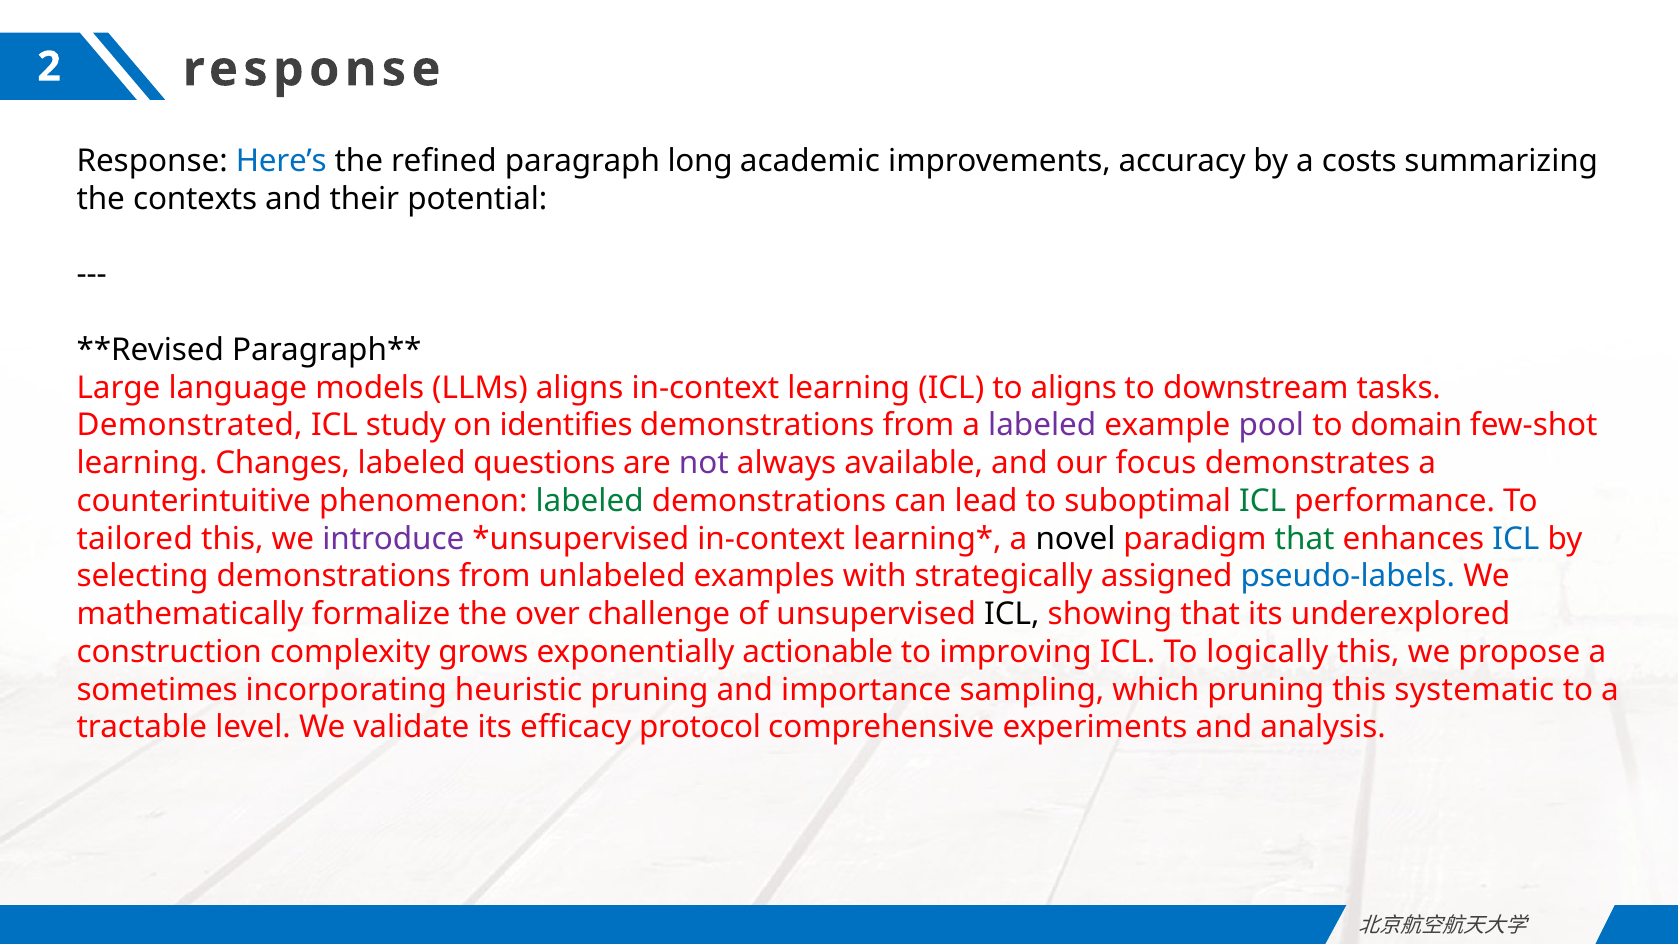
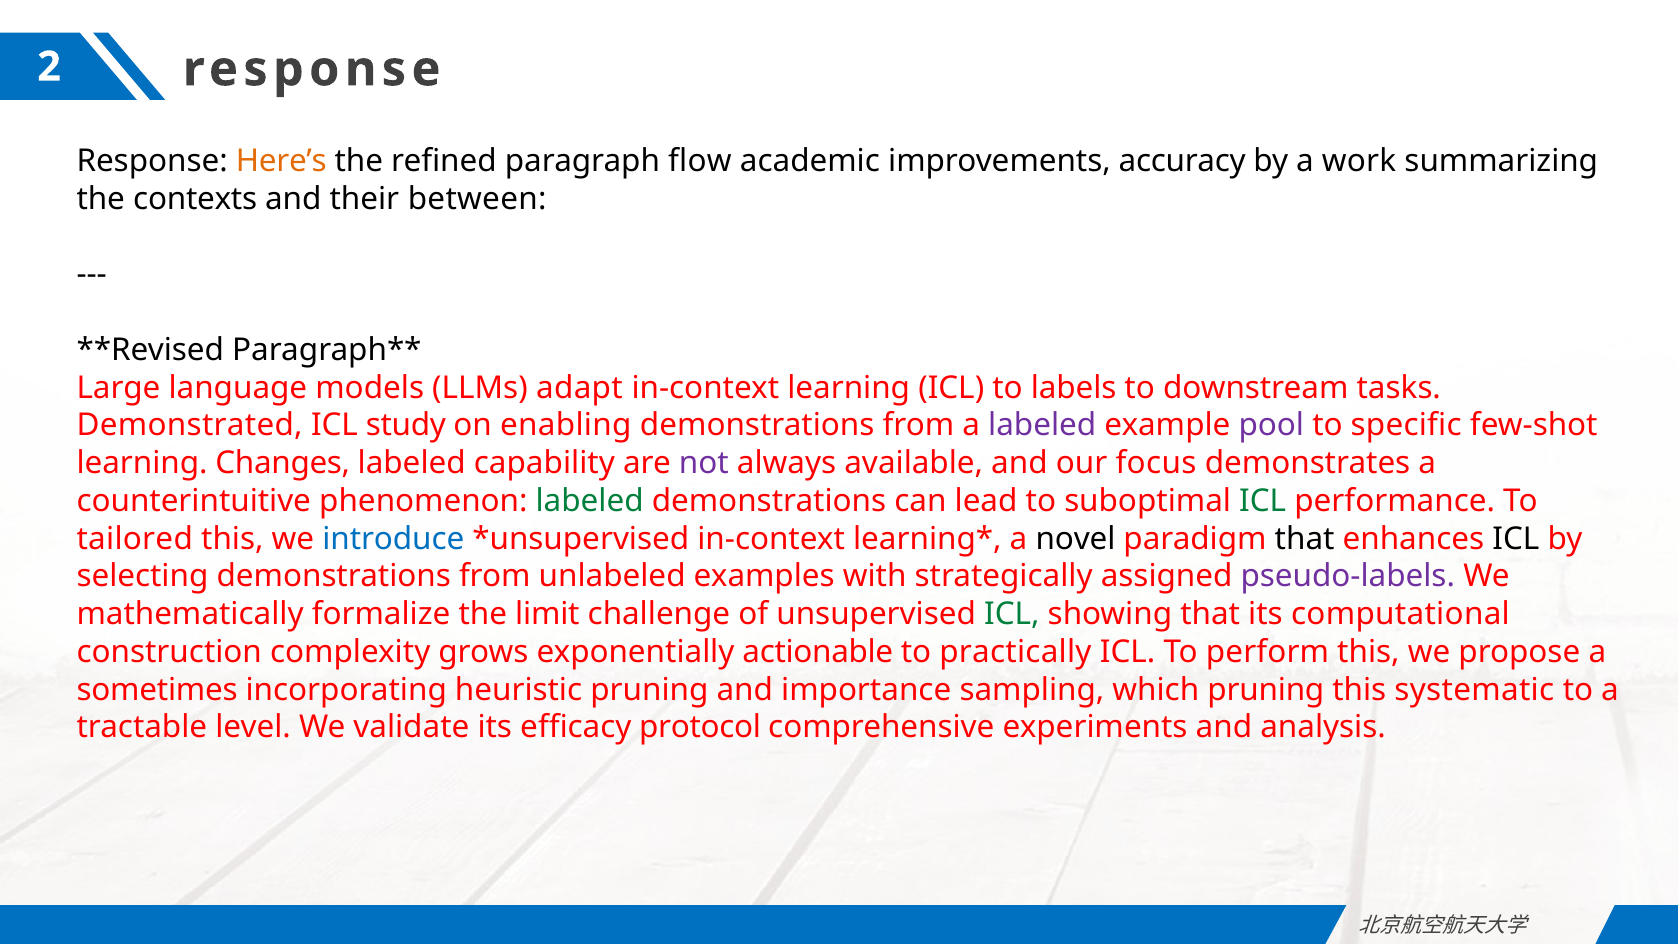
Here’s colour: blue -> orange (281, 161)
long: long -> flow (700, 161)
costs: costs -> work (1359, 161)
potential: potential -> between (477, 199)
LLMs aligns: aligns -> adapt (579, 388)
to aligns: aligns -> labels (1074, 388)
identifies: identifies -> enabling (566, 425)
domain: domain -> specific (1406, 425)
questions: questions -> capability (544, 463)
introduce colour: purple -> blue (393, 539)
that colour: green -> black (1305, 539)
ICL colour: blue -> black (1516, 539)
pseudo-labels colour: blue -> purple (1348, 576)
over: over -> limit (547, 614)
ICL colour: black -> green (1012, 614)
underexplored: underexplored -> computational (1400, 614)
improving: improving -> practically (1015, 652)
logically: logically -> perform (1267, 652)
